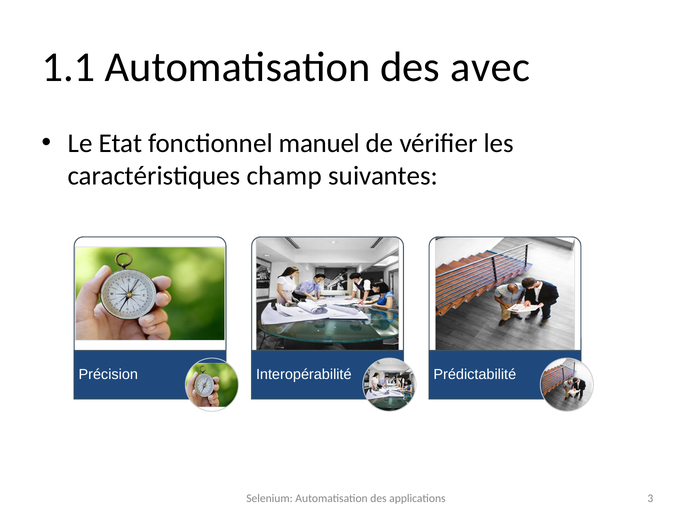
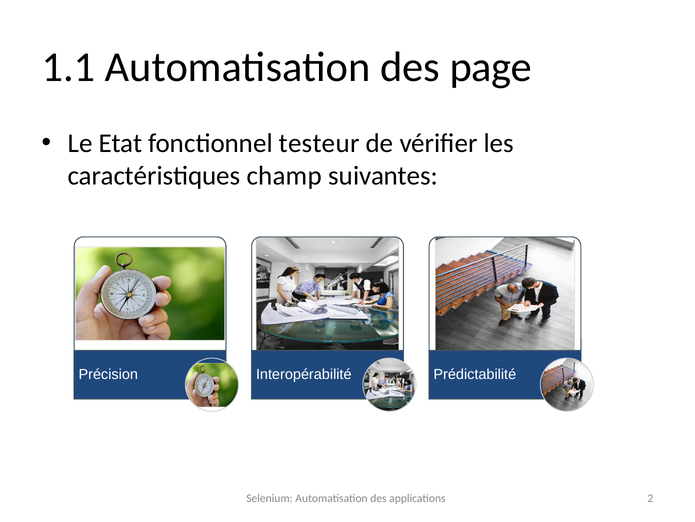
avec: avec -> page (491, 67)
manuel: manuel -> testeur (319, 143)
3: 3 -> 2 (650, 498)
